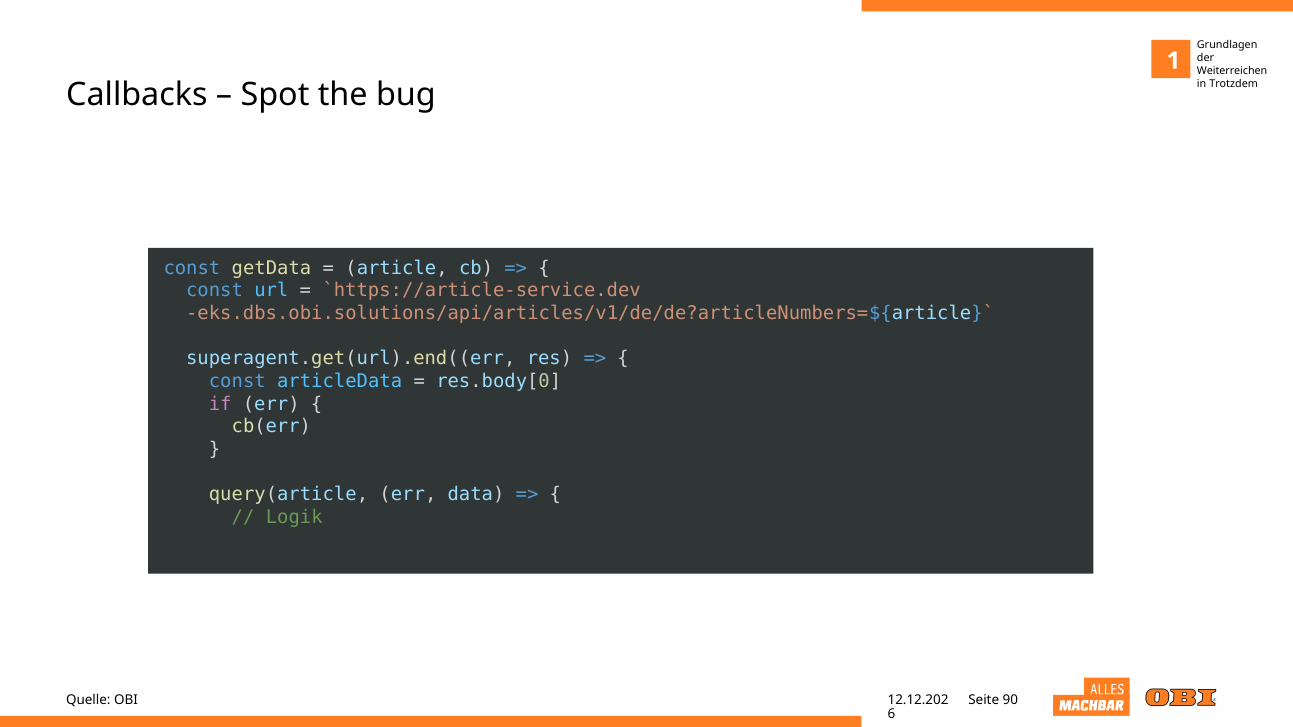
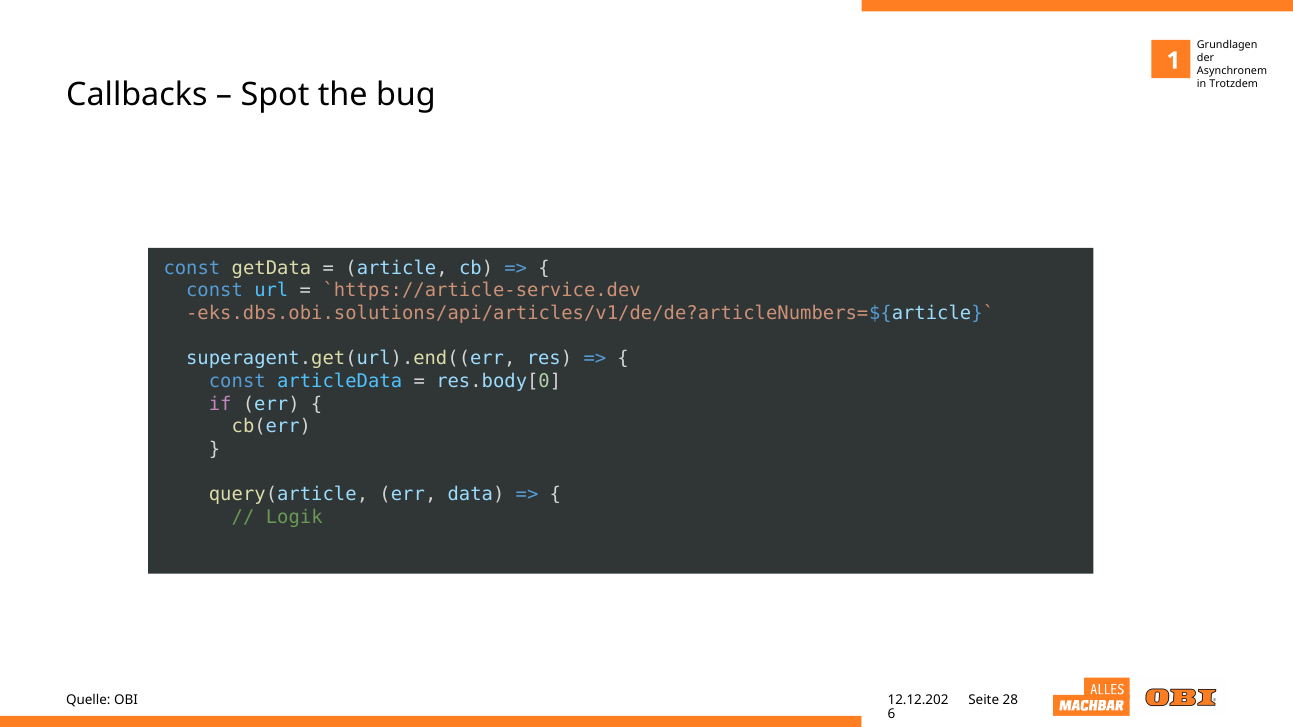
Weiterreichen: Weiterreichen -> Asynchronem (1232, 71)
90: 90 -> 28 (1010, 701)
